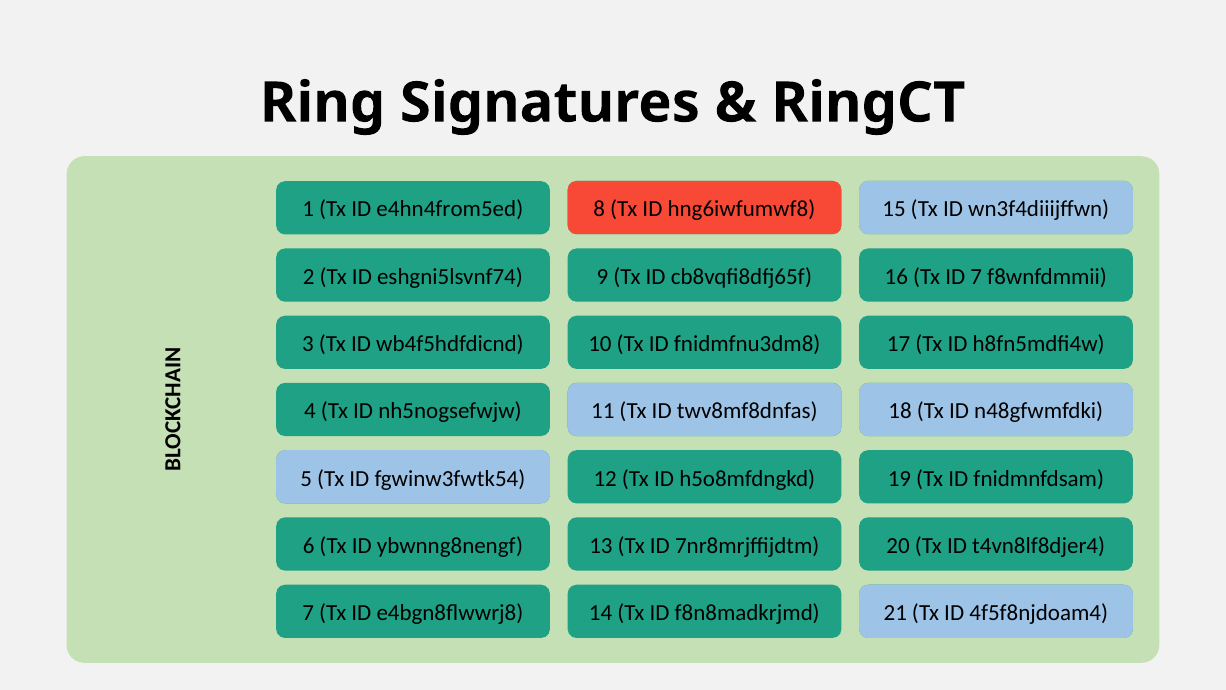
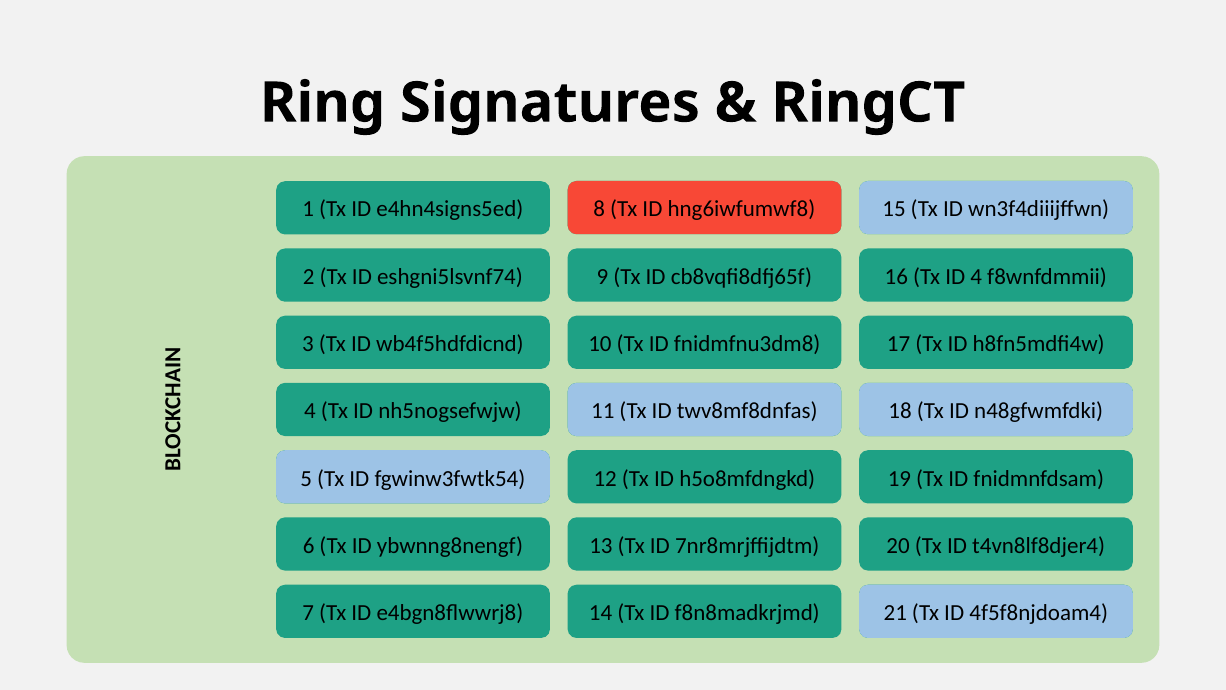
e4hn4from5ed: e4hn4from5ed -> e4hn4signs5ed (450, 209)
ID 7: 7 -> 4 (976, 277)
